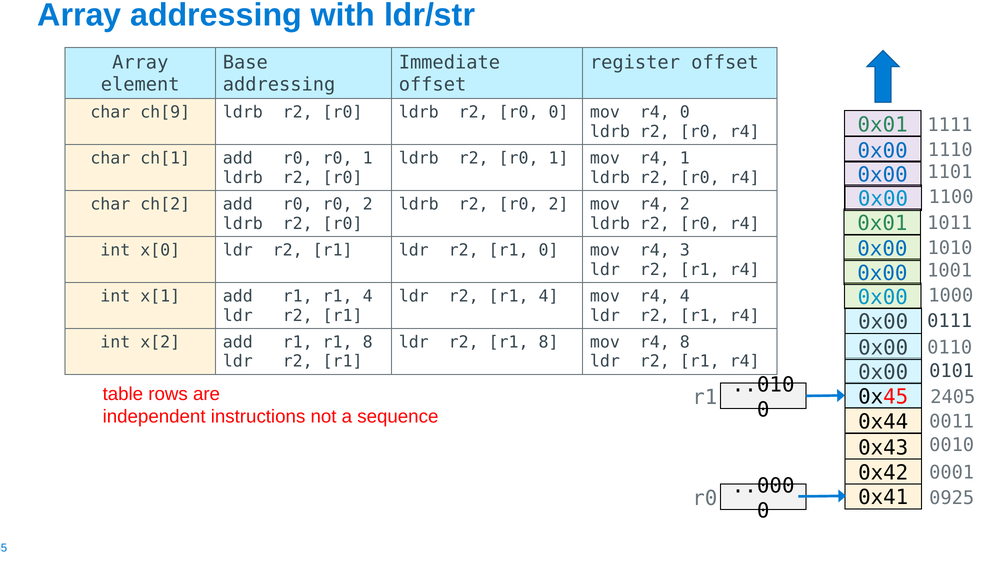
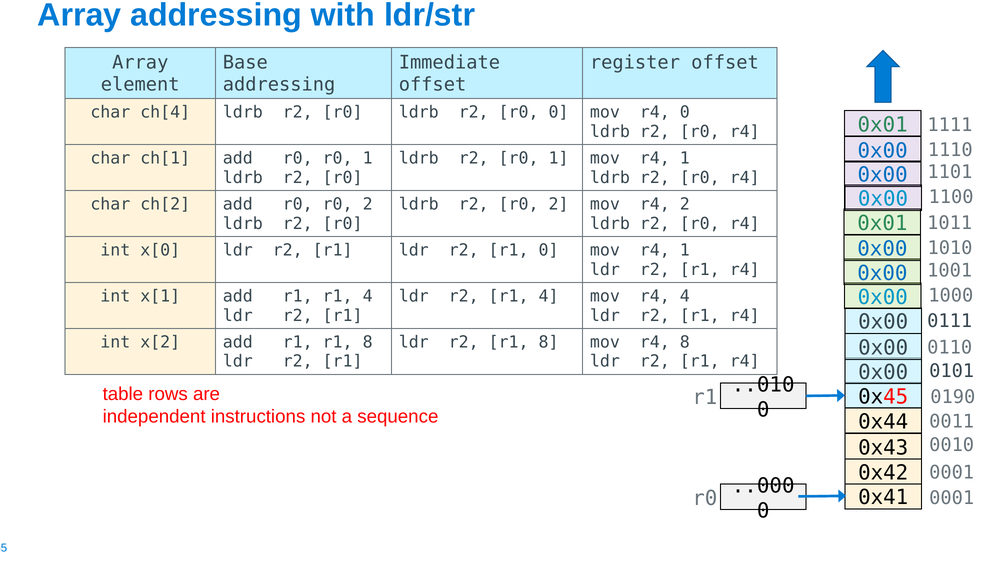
ch[9: ch[9 -> ch[4 (165, 112)
0 mov r4 3: 3 -> 1 (685, 250)
2405: 2405 -> 0190 (953, 397)
0925: 0925 -> 0001 (952, 497)
